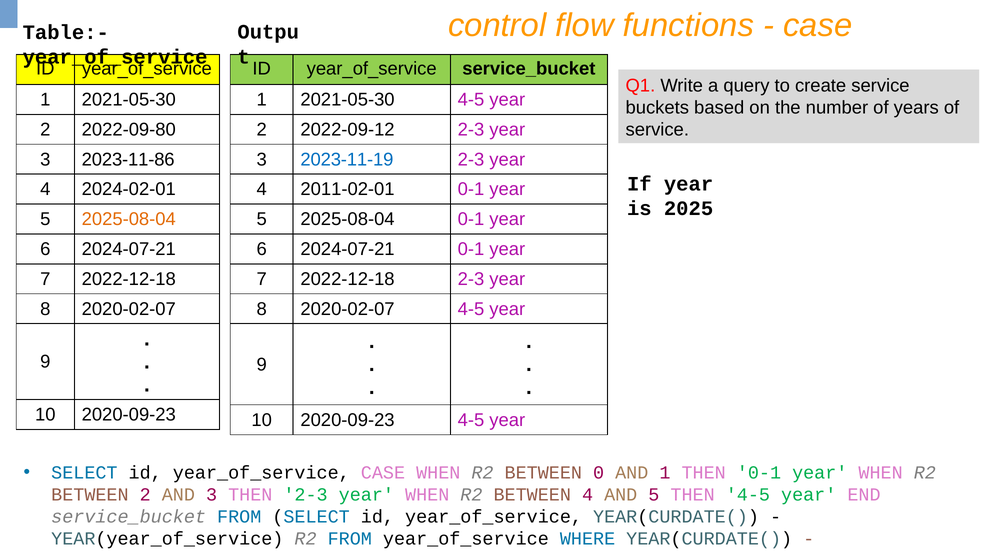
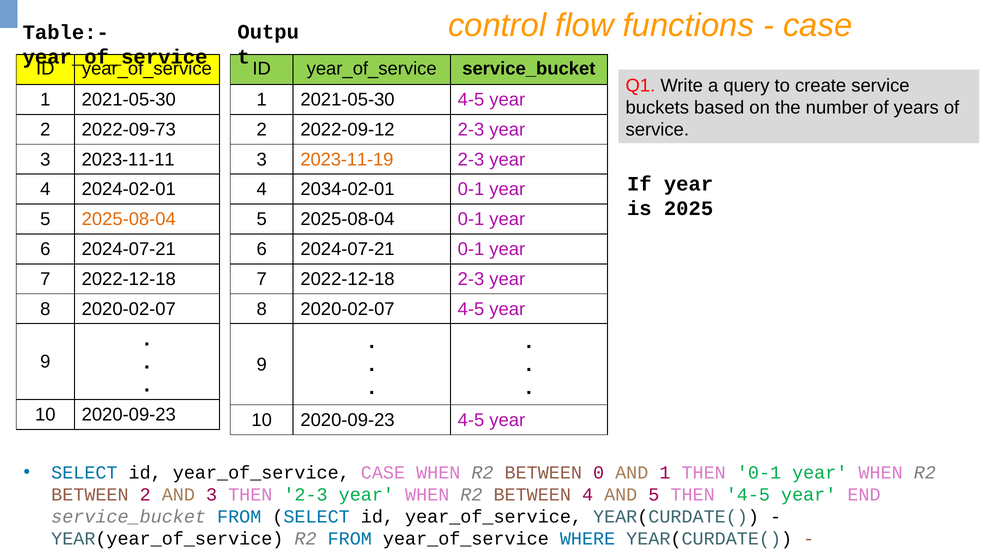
2022-09-80: 2022-09-80 -> 2022-09-73 (129, 130)
2023-11-86: 2023-11-86 -> 2023-11-11 (128, 159)
2023-11-19 colour: blue -> orange (347, 159)
2011-02-01: 2011-02-01 -> 2034-02-01 (348, 189)
